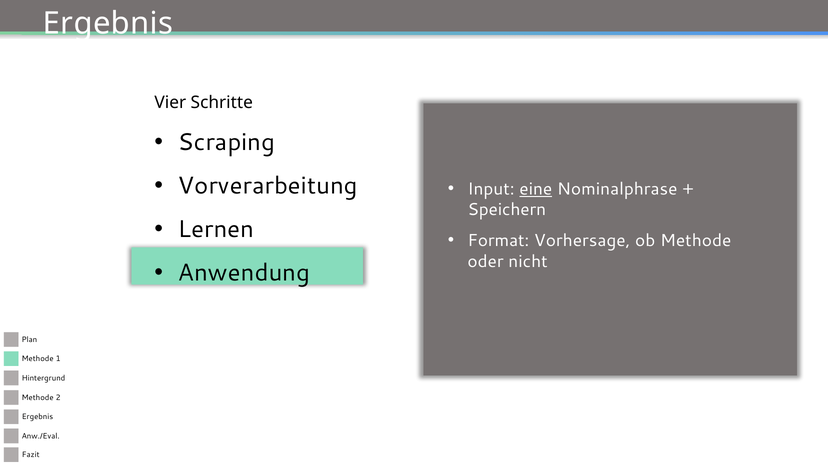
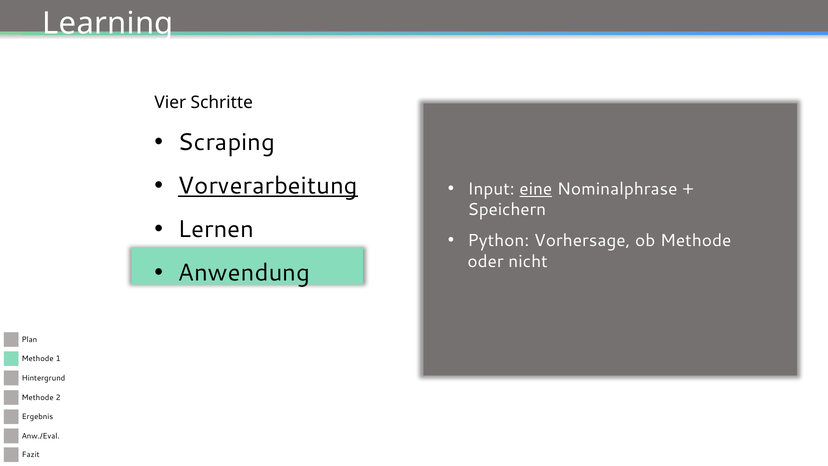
Ergebnis: Ergebnis -> Learning (108, 24)
Vorverarbeitung underline: none -> present (268, 186)
Format: Format -> Python (498, 241)
